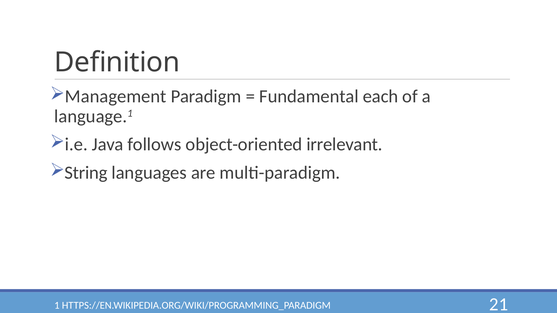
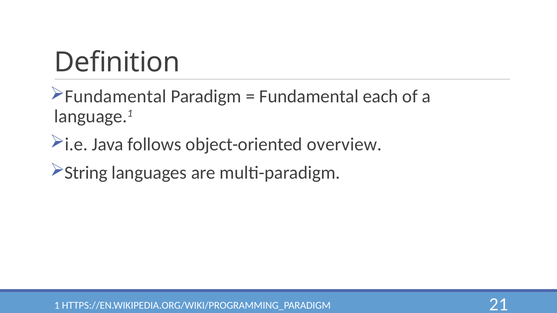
Management: Management -> Fundamental (116, 96)
irrelevant: irrelevant -> overview (344, 145)
